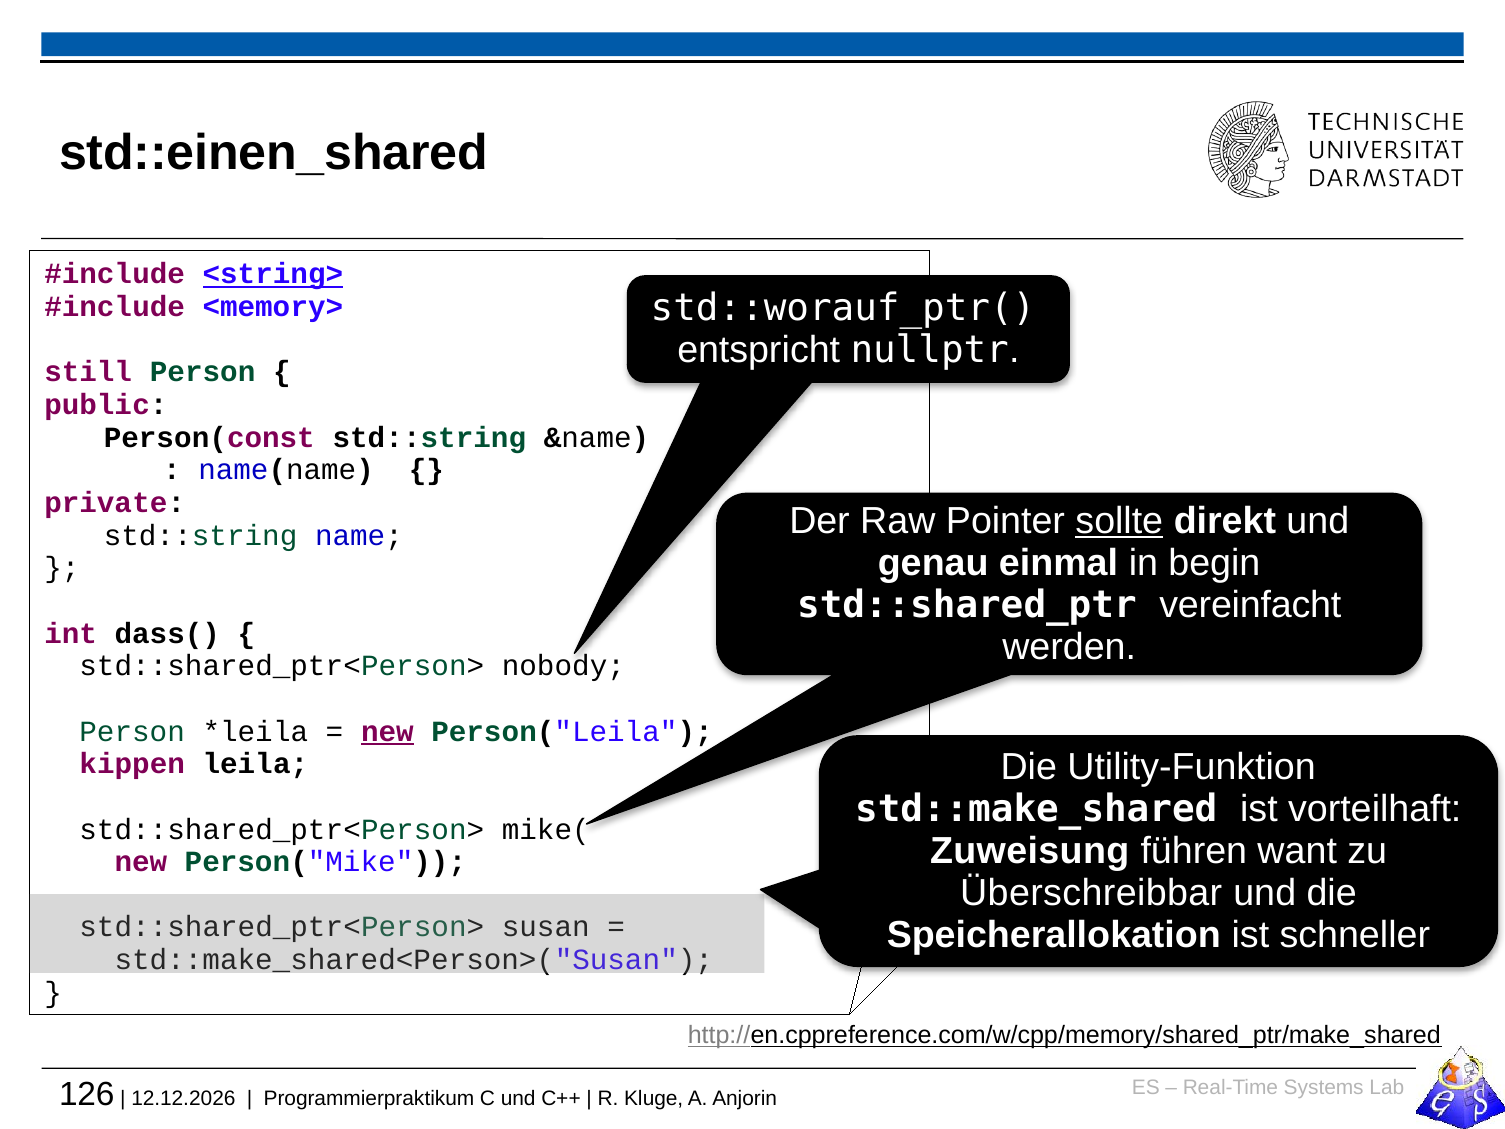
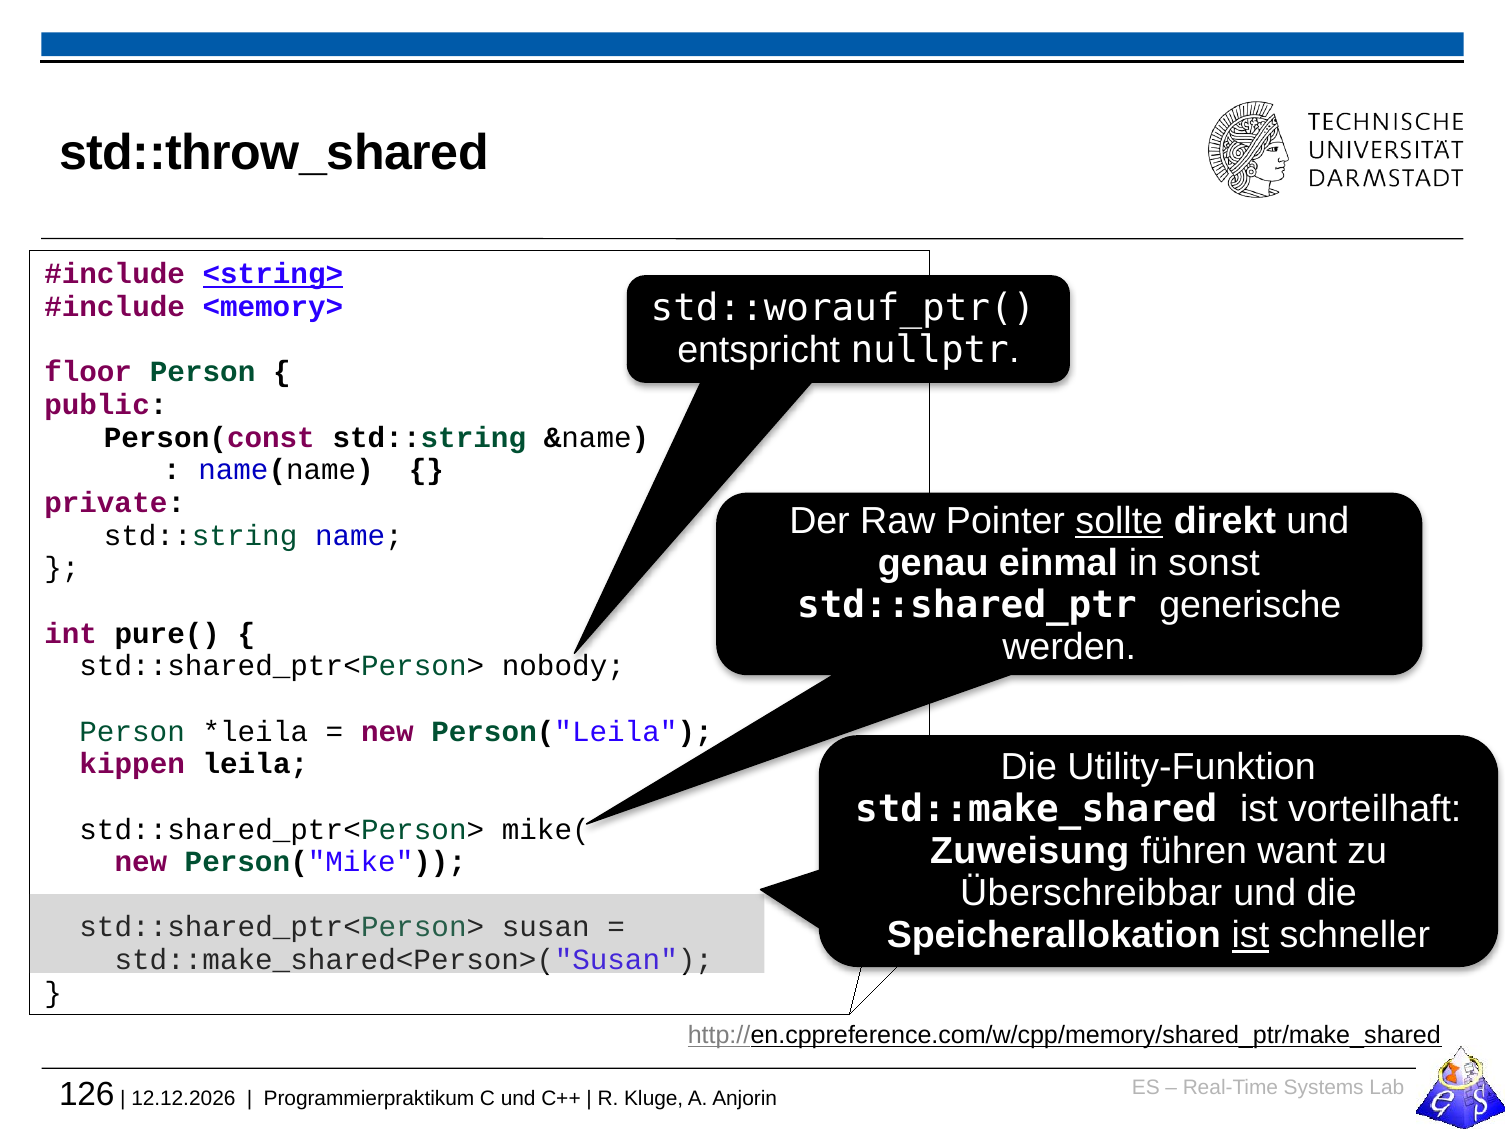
std::einen_shared: std::einen_shared -> std::throw_shared (274, 153)
still: still -> floor (88, 372)
begin: begin -> sonst (1214, 563)
vereinfacht: vereinfacht -> generische (1250, 605)
dass(: dass( -> pure( (167, 633)
new underline: present -> none (387, 731)
ist underline: none -> present (1250, 935)
